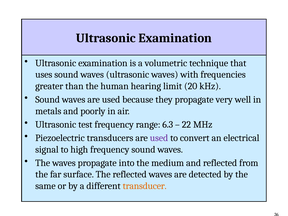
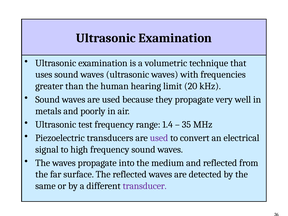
6.3: 6.3 -> 1.4 (168, 125)
22: 22 -> 35 (186, 125)
transducer colour: orange -> purple (145, 186)
